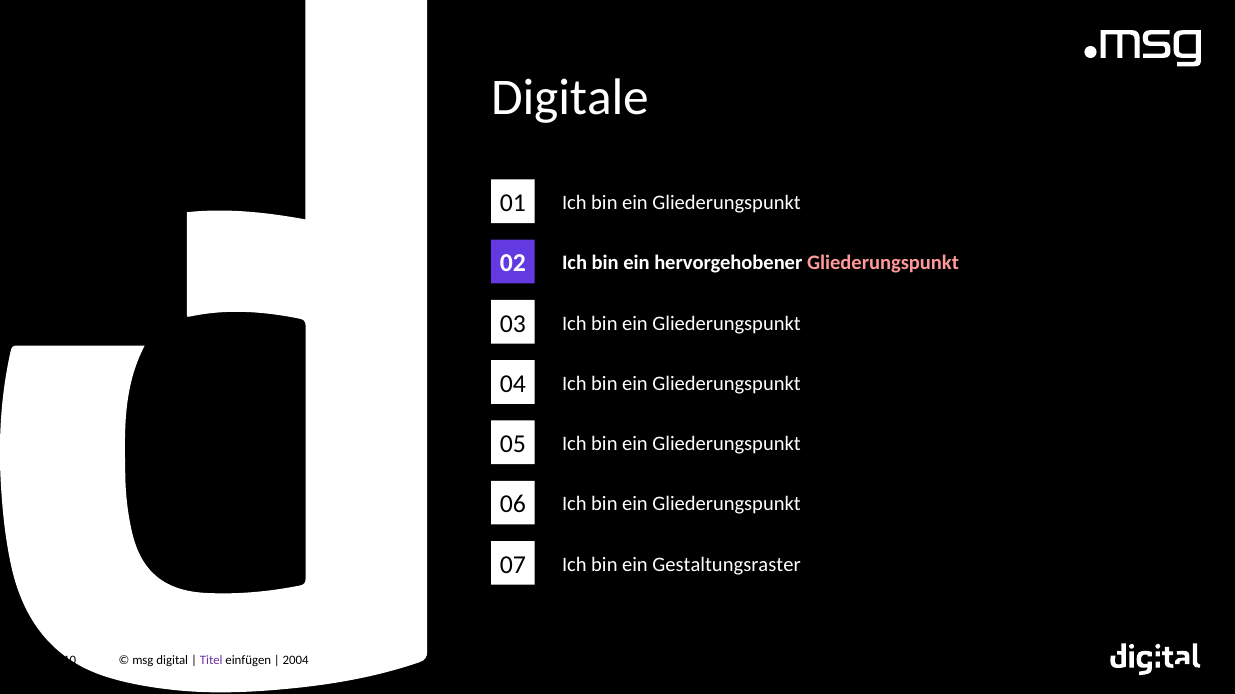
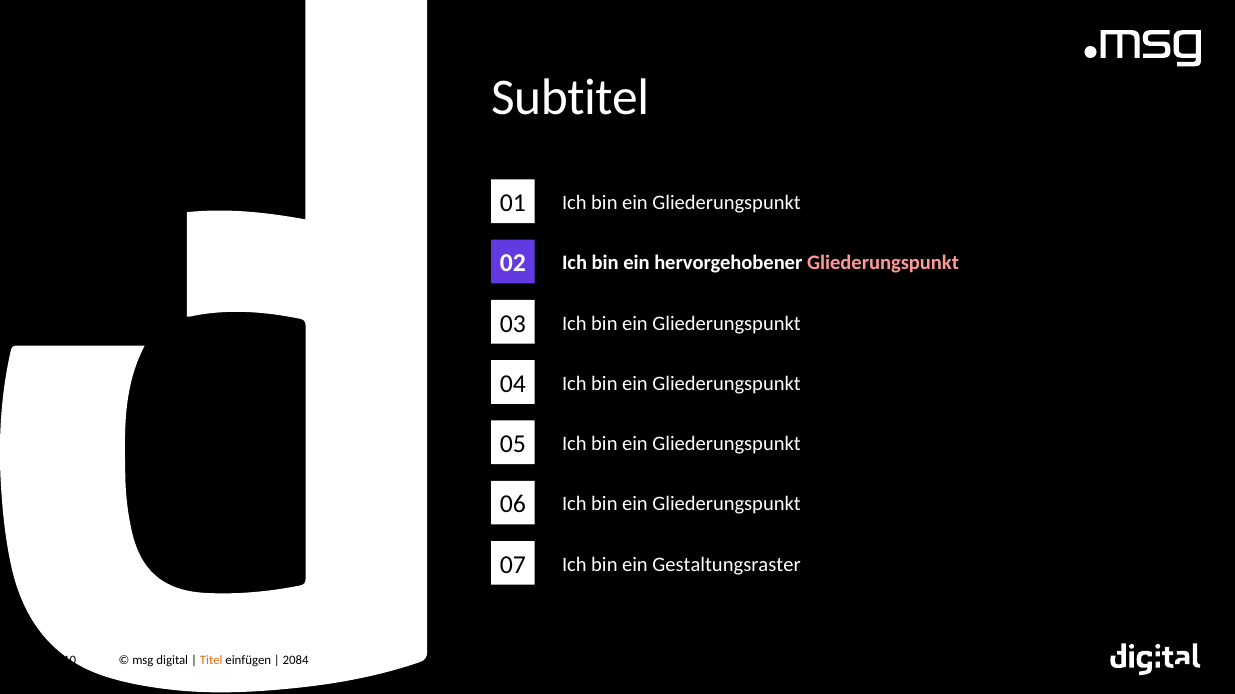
Digitale: Digitale -> Subtitel (570, 97)
Titel colour: purple -> orange (211, 661)
2004: 2004 -> 2084 (296, 661)
